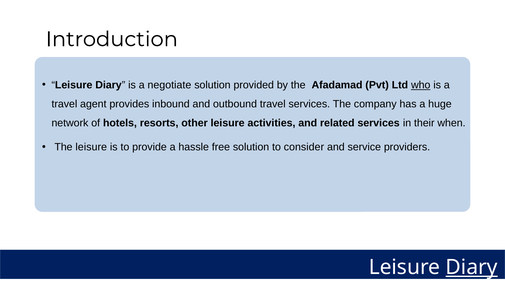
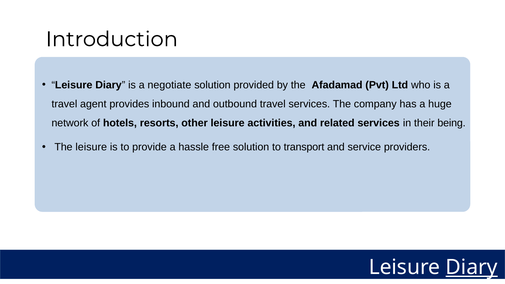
who underline: present -> none (421, 85)
when: when -> being (452, 123)
consider: consider -> transport (304, 147)
